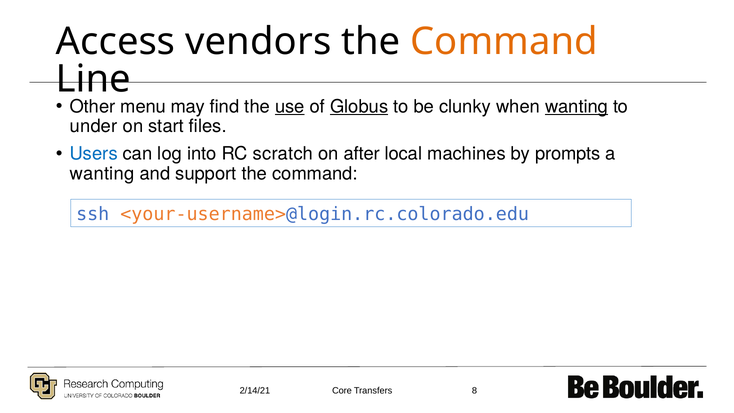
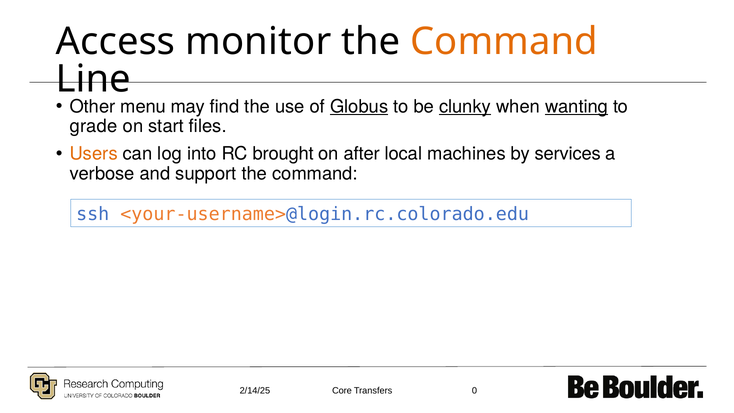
vendors: vendors -> monitor (258, 42)
use underline: present -> none (290, 107)
clunky underline: none -> present (465, 107)
under: under -> grade (94, 126)
Users colour: blue -> orange (94, 154)
scratch: scratch -> brought (283, 154)
prompts: prompts -> services (568, 154)
wanting: wanting -> verbose (102, 174)
2/14/21: 2/14/21 -> 2/14/25 (255, 391)
8: 8 -> 0 (474, 391)
